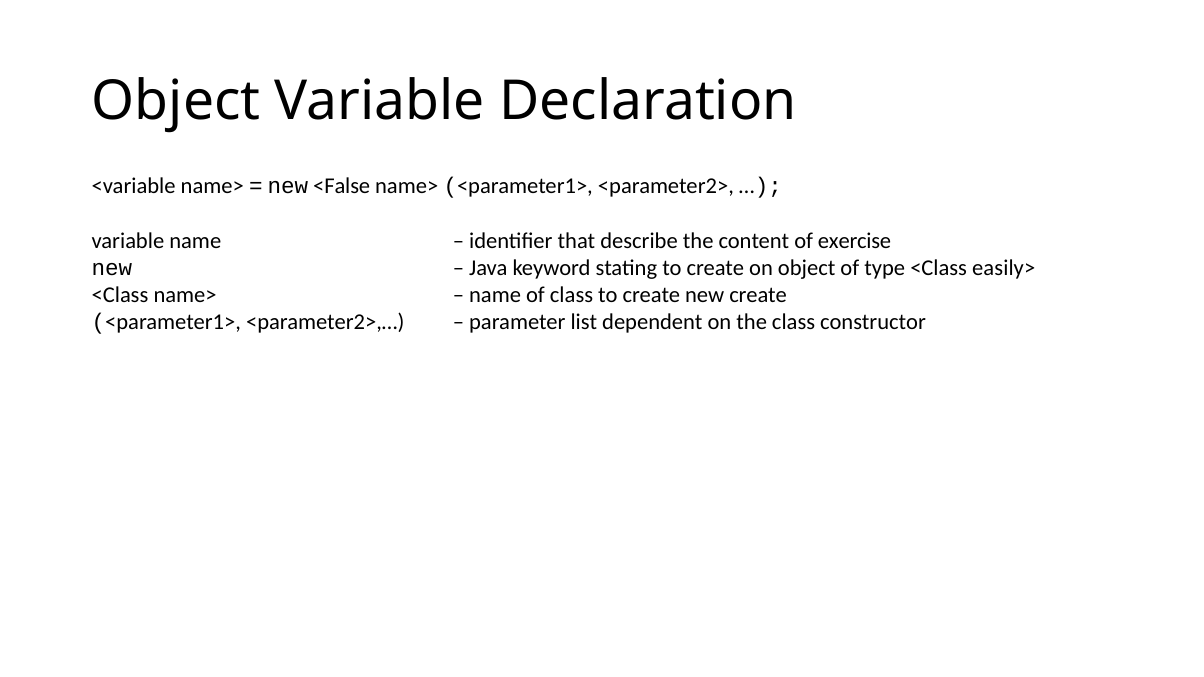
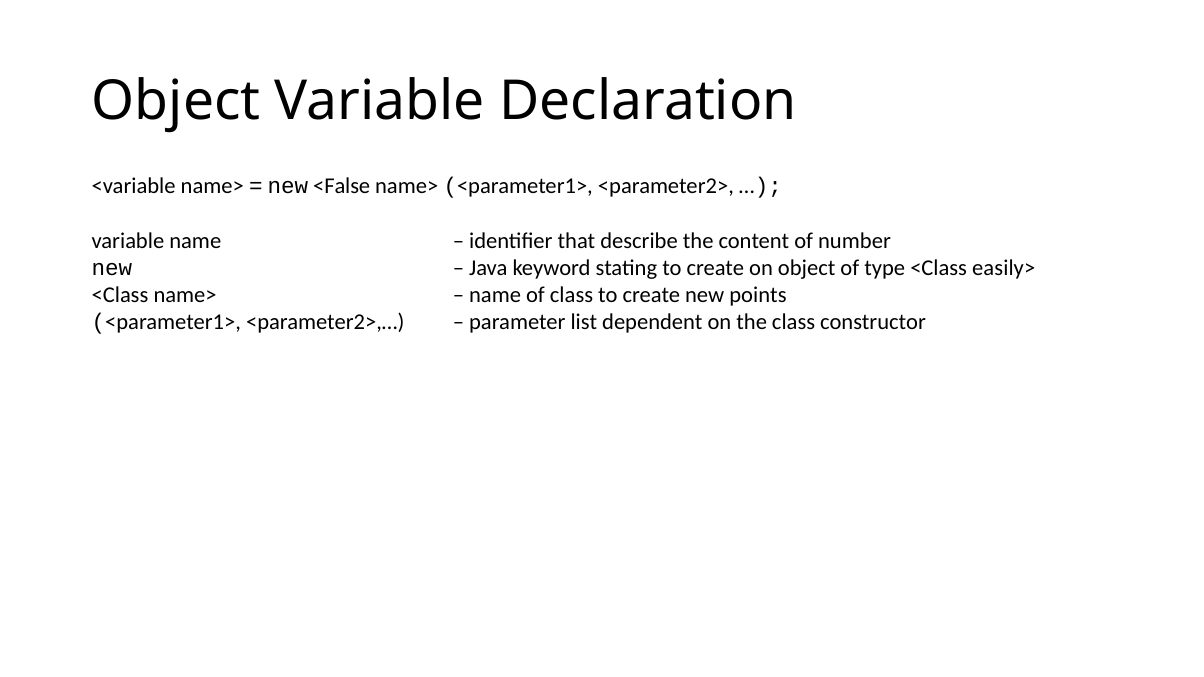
exercise: exercise -> number (854, 241)
new create: create -> points (758, 295)
